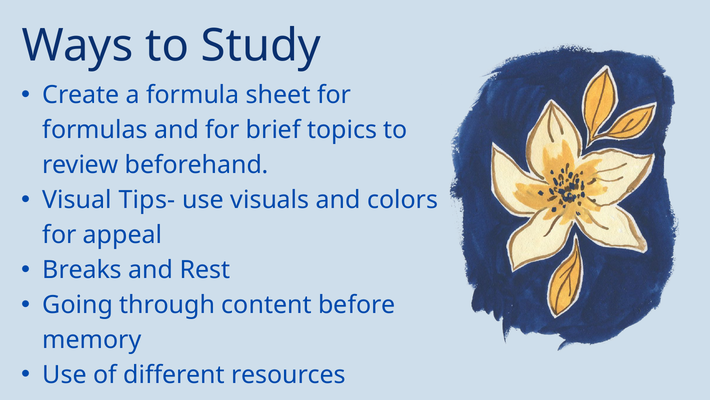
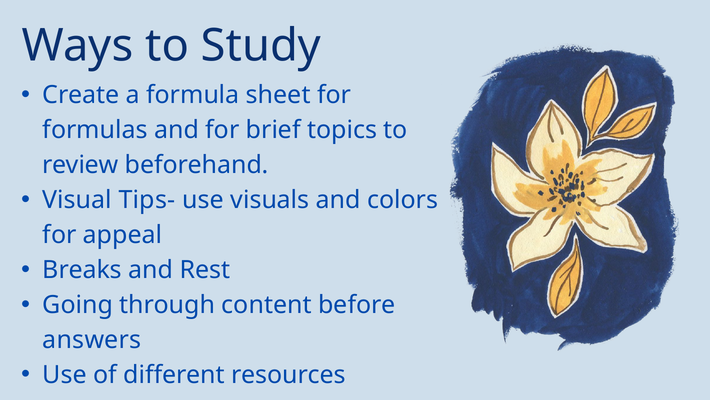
memory: memory -> answers (92, 340)
